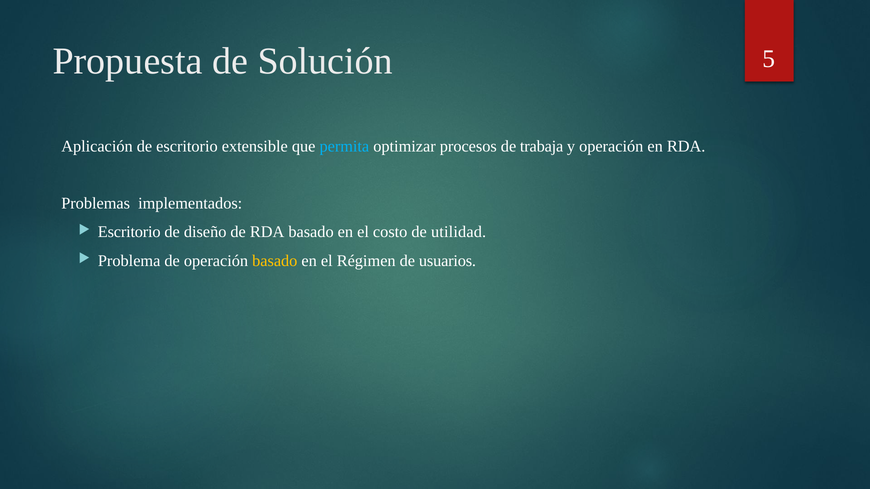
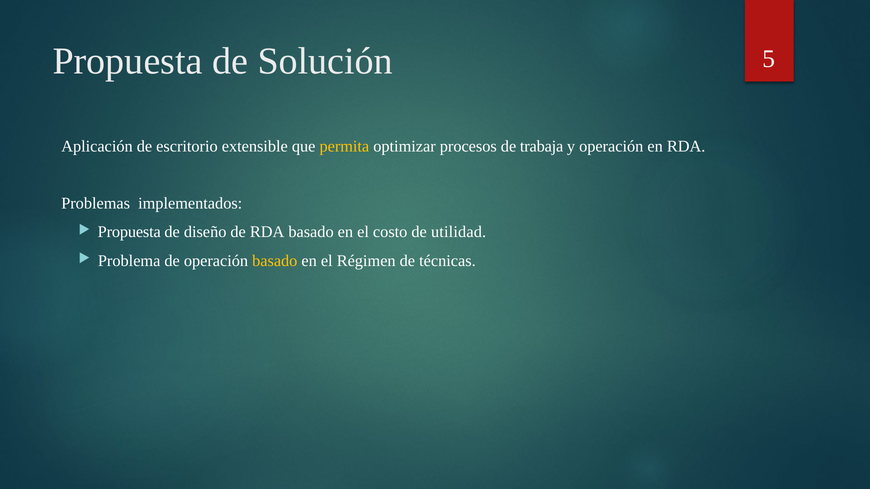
permita colour: light blue -> yellow (344, 146)
Escritorio: Escritorio -> Propuesta (129, 232)
usuarios: usuarios -> técnicas (447, 261)
